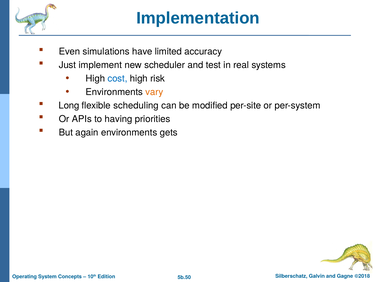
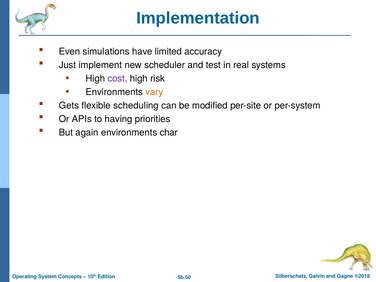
cost colour: blue -> purple (117, 79)
Long: Long -> Gets (69, 105)
gets: gets -> char (169, 132)
